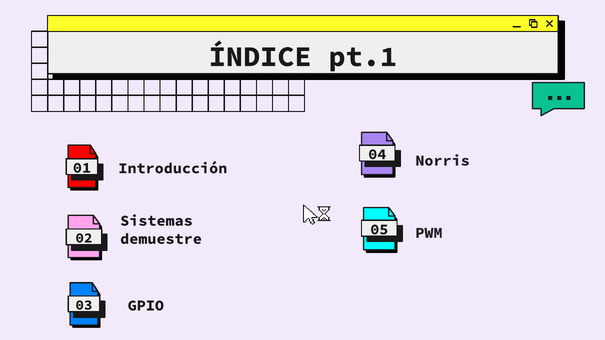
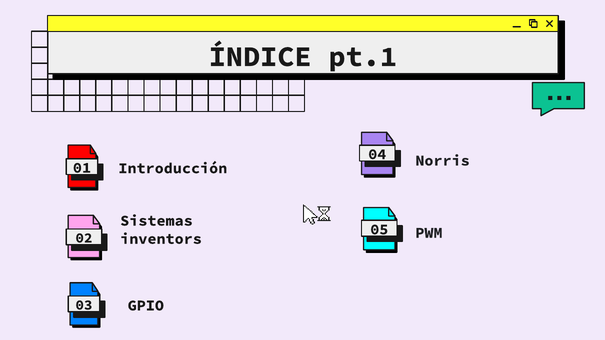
demuestre: demuestre -> inventors (161, 239)
